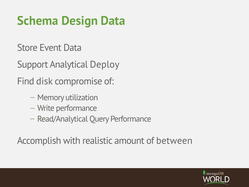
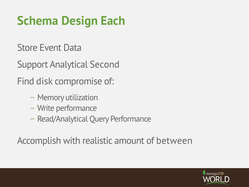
Design Data: Data -> Each (113, 21)
Deploy: Deploy -> Second (105, 64)
